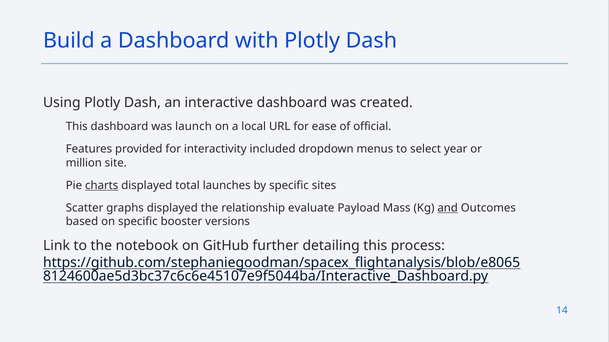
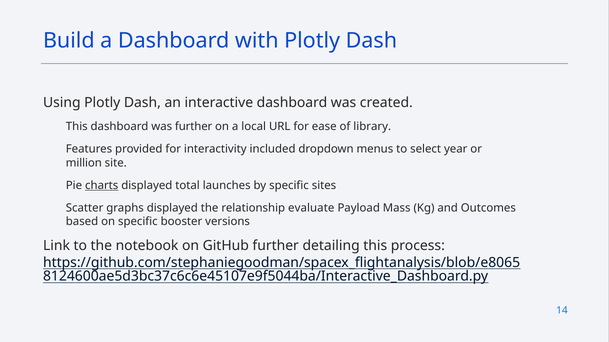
was launch: launch -> further (194, 127)
official: official -> library (372, 127)
and underline: present -> none (448, 208)
